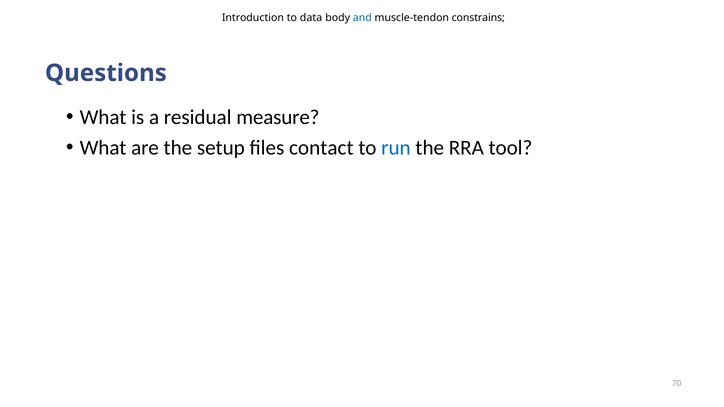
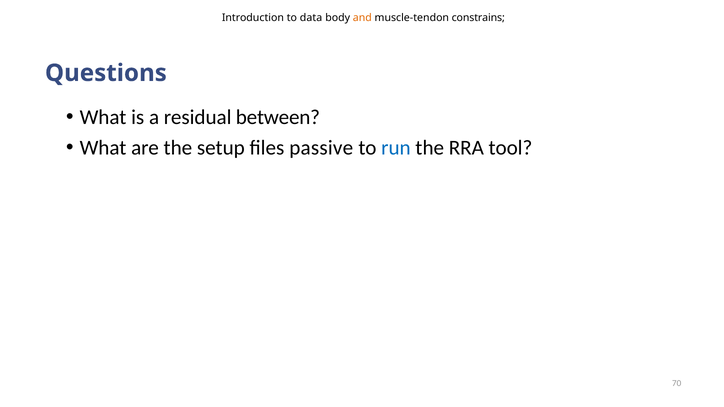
and colour: blue -> orange (362, 18)
measure: measure -> between (278, 117)
contact: contact -> passive (321, 148)
